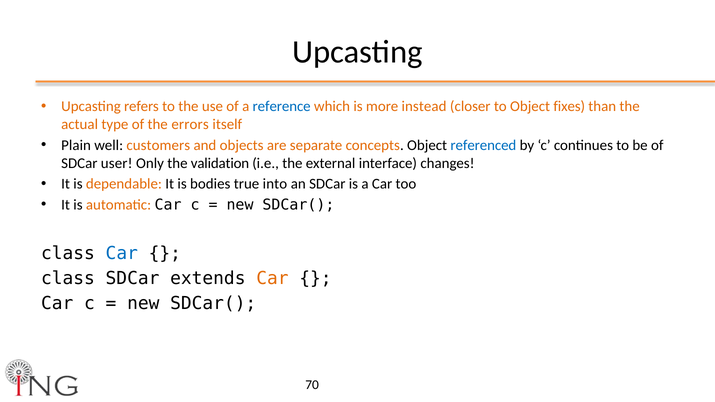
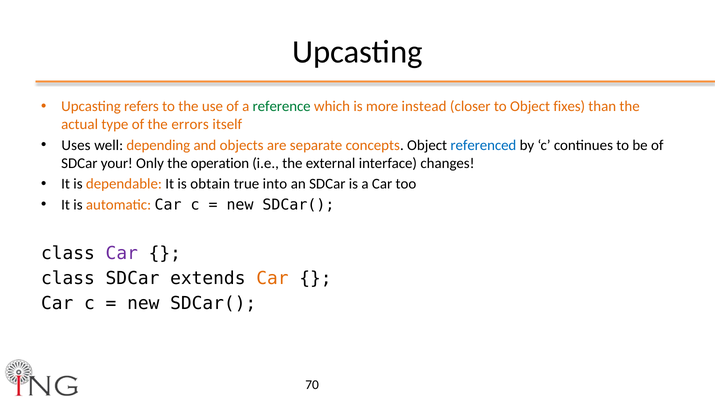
reference colour: blue -> green (282, 107)
Plain: Plain -> Uses (76, 145)
customers: customers -> depending (158, 145)
user: user -> your (117, 163)
validation: validation -> operation (220, 163)
bodies: bodies -> obtain (210, 184)
Car colour: blue -> purple (122, 253)
